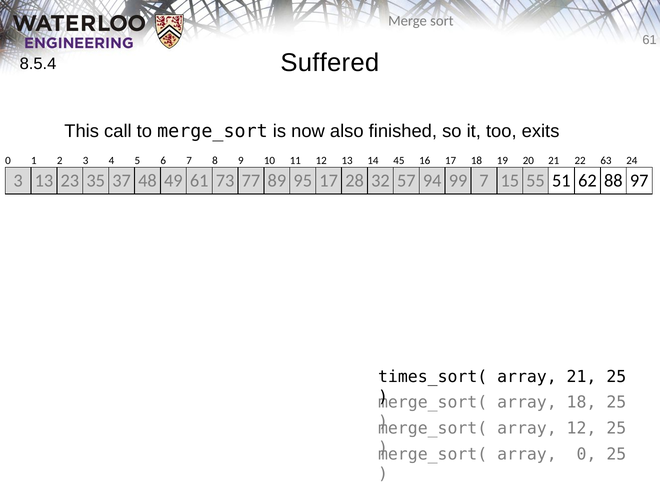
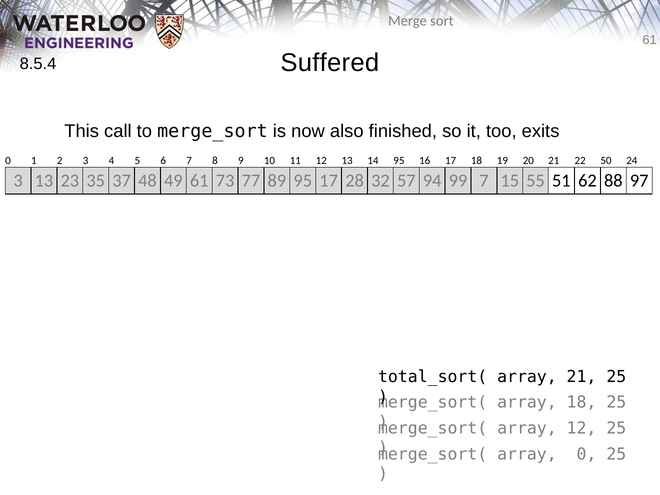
14 45: 45 -> 95 (399, 161)
63: 63 -> 50 (606, 161)
times_sort(: times_sort( -> total_sort( (433, 377)
